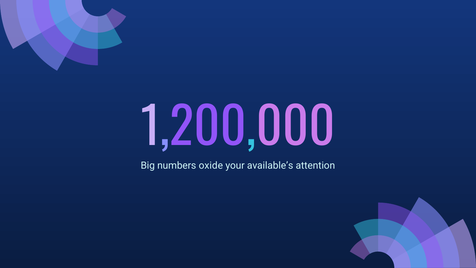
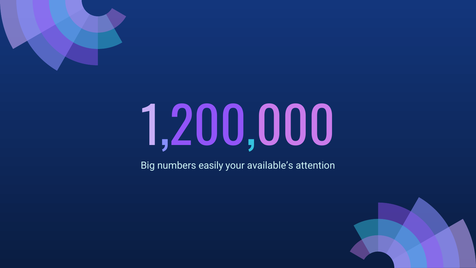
oxide: oxide -> easily (211, 165)
